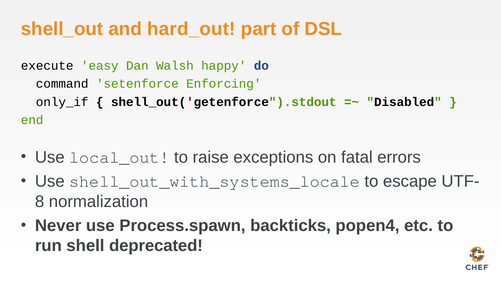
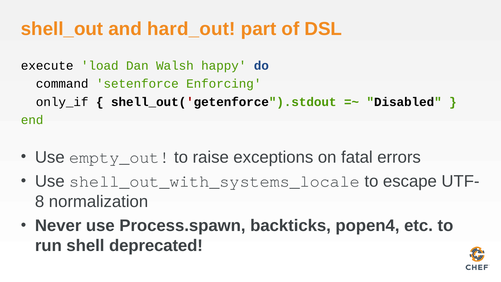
easy: easy -> load (100, 66)
local_out: local_out -> empty_out (119, 157)
